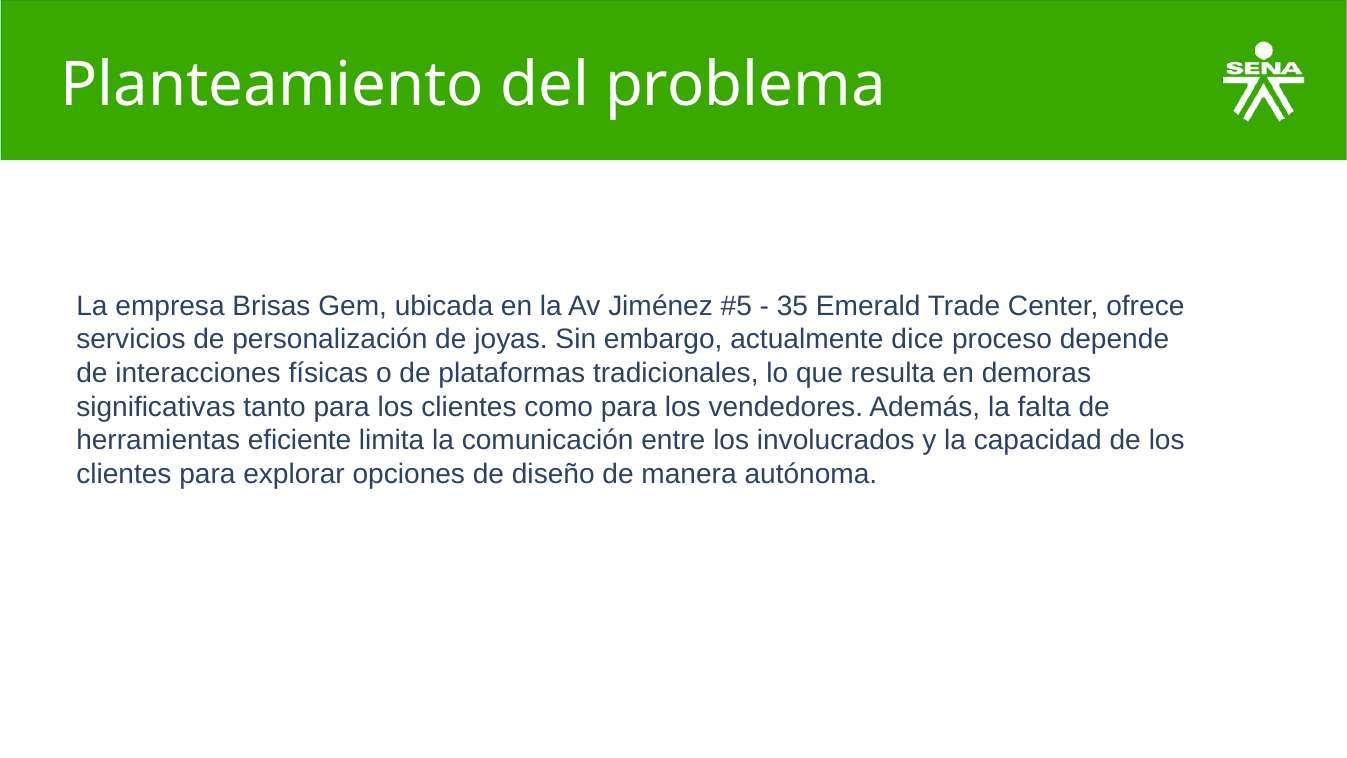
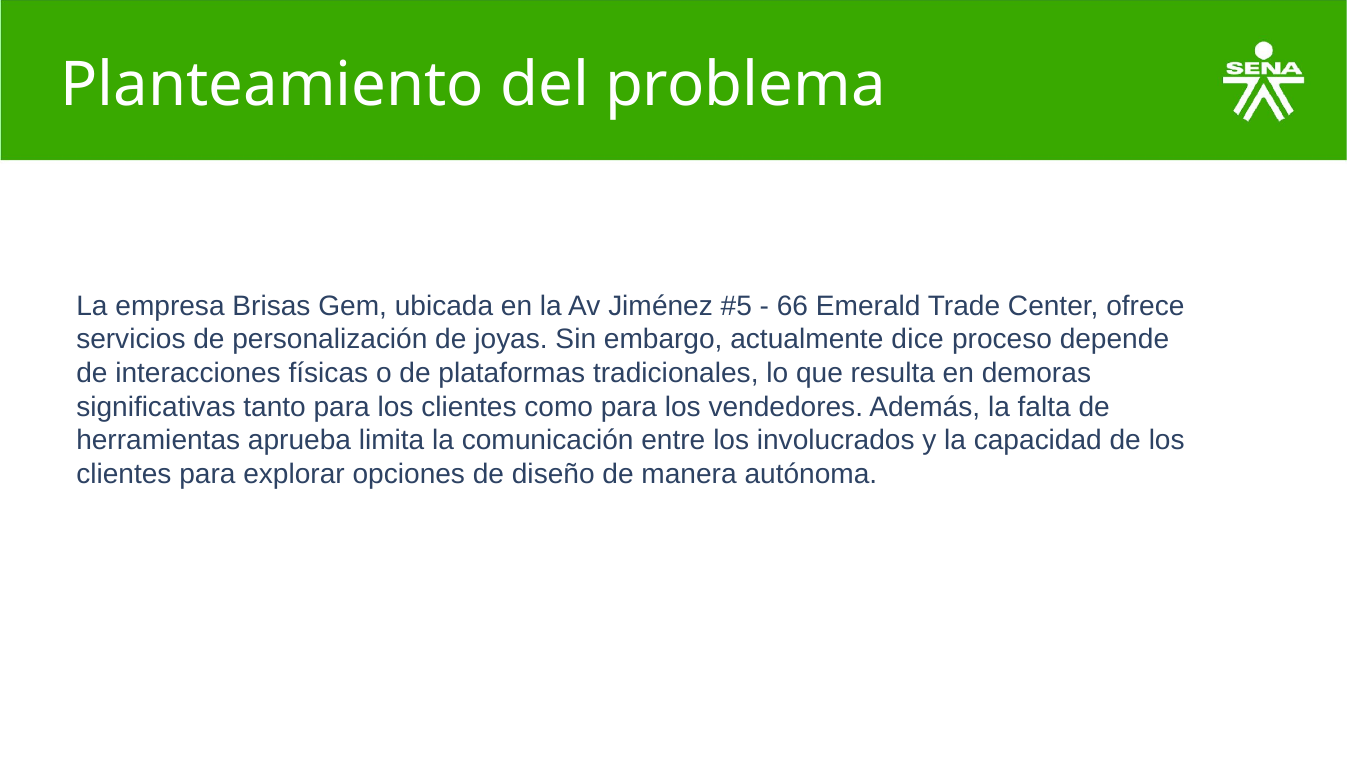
35: 35 -> 66 (792, 306)
eficiente: eficiente -> aprueba (299, 440)
